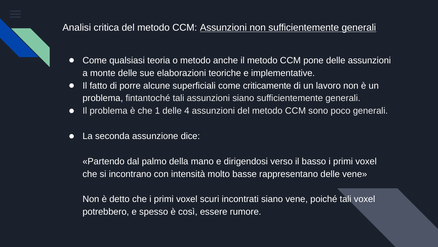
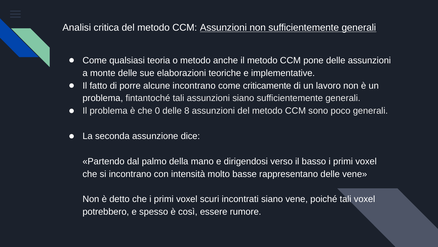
alcune superficiali: superficiali -> incontrano (194, 85)
1: 1 -> 0 (157, 111)
4: 4 -> 8 (187, 111)
